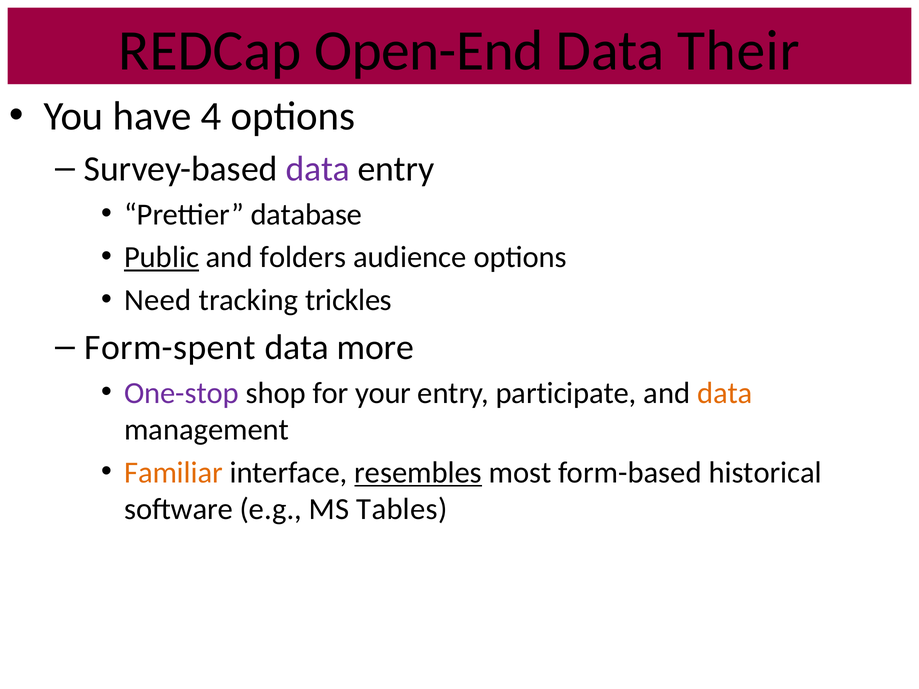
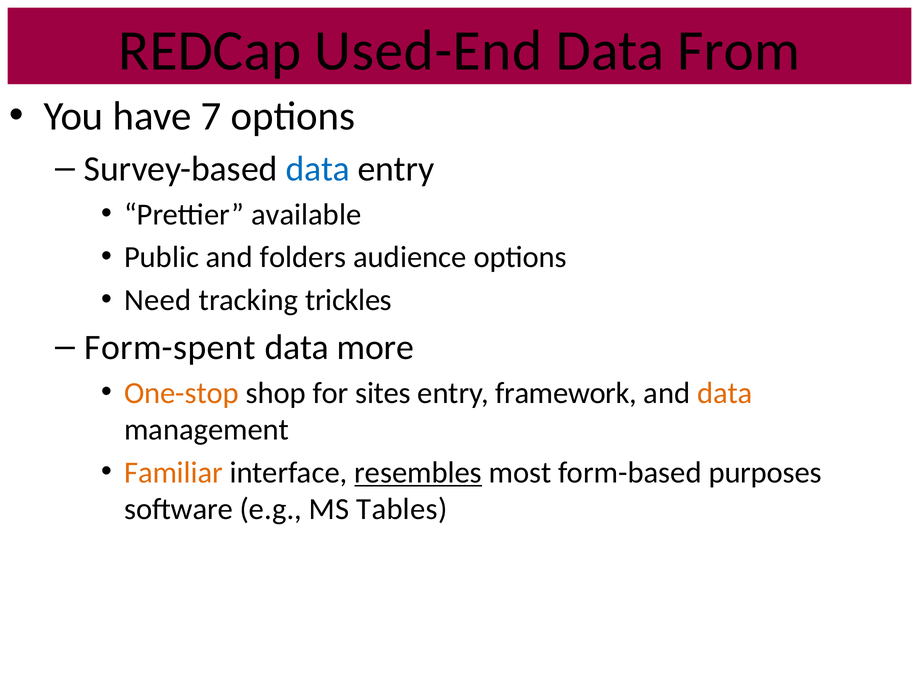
Open-End: Open-End -> Used-End (428, 51)
Their: Their -> From (739, 51)
4: 4 -> 7 (211, 116)
data colour: purple -> blue (318, 169)
database: database -> available (306, 214)
Public underline: present -> none (162, 257)
One-stop colour: purple -> orange (181, 393)
your: your -> sites (383, 393)
participate: participate -> framework (566, 393)
historical: historical -> purposes (765, 473)
